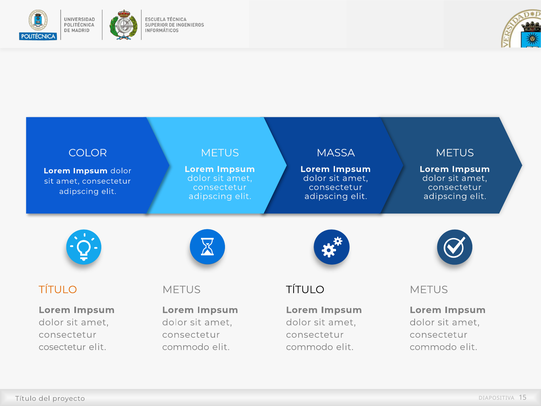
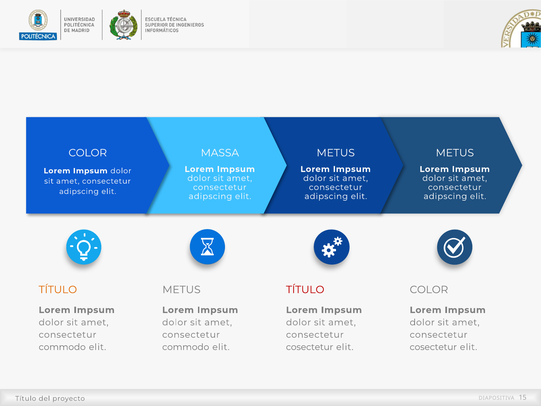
METUS: METUS -> MASSA (220, 153)
MASSA: MASSA -> METUS (336, 153)
TÍTULO colour: black -> red (305, 289)
METUS: METUS -> COLOR (429, 289)
cosectetur: cosectetur -> commodo (62, 347)
commodo: commodo -> cosectetur (310, 347)
commodo: commodo -> cosectetur (433, 347)
